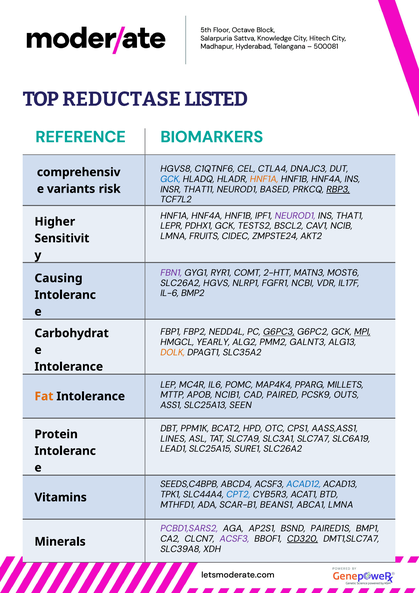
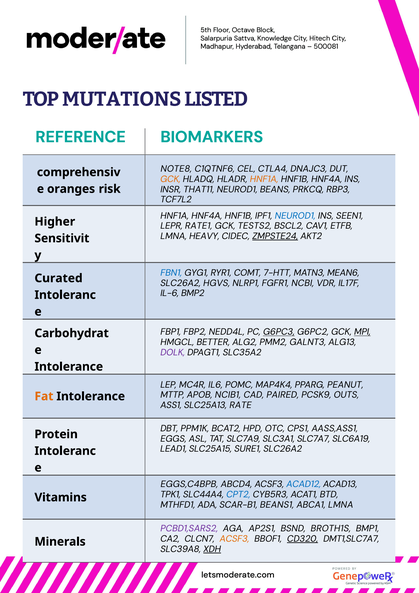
REDUCTASE: REDUCTASE -> MUTATIONS (122, 99)
HGVS8: HGVS8 -> NOTE8 (176, 169)
GCK colour: blue -> orange (170, 179)
BASED: BASED -> BEANS (275, 189)
RBP3 underline: present -> none (338, 189)
variants: variants -> oranges (71, 189)
NEUROD1 colour: purple -> blue (295, 216)
THAT1: THAT1 -> SEEN1 (350, 216)
PDHX1: PDHX1 -> RATE1 (199, 226)
NCIB: NCIB -> ETFB (342, 226)
FRUITS: FRUITS -> HEAVY (204, 236)
ZMPSTE24 underline: none -> present (275, 236)
FBN1 colour: purple -> blue (171, 273)
2-HTT: 2-HTT -> 7-HTT (277, 273)
MOST6: MOST6 -> MEAN6 (343, 273)
Causing: Causing -> Curated (59, 278)
YEARLY: YEARLY -> BETTER (213, 342)
DOLK colour: orange -> purple (173, 352)
MILLETS: MILLETS -> PEANUT (345, 385)
SEEN: SEEN -> RATE (241, 405)
LINES: LINES -> EGGS (173, 439)
SEEDS,C4BPB: SEEDS,C4BPB -> EGGS,C4BPB (189, 484)
PAIRED1S: PAIRED1S -> BROTH1S (331, 529)
ACSF3 colour: purple -> orange (234, 539)
XDH underline: none -> present (212, 549)
